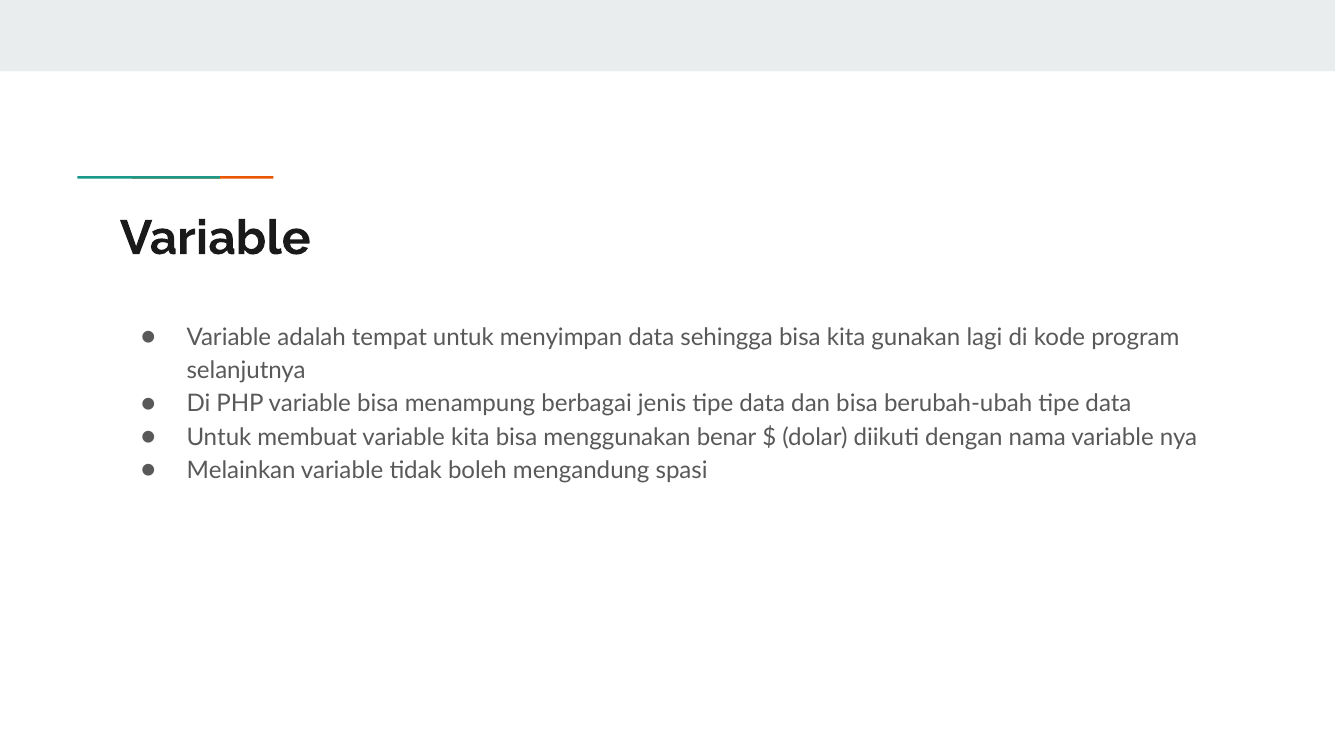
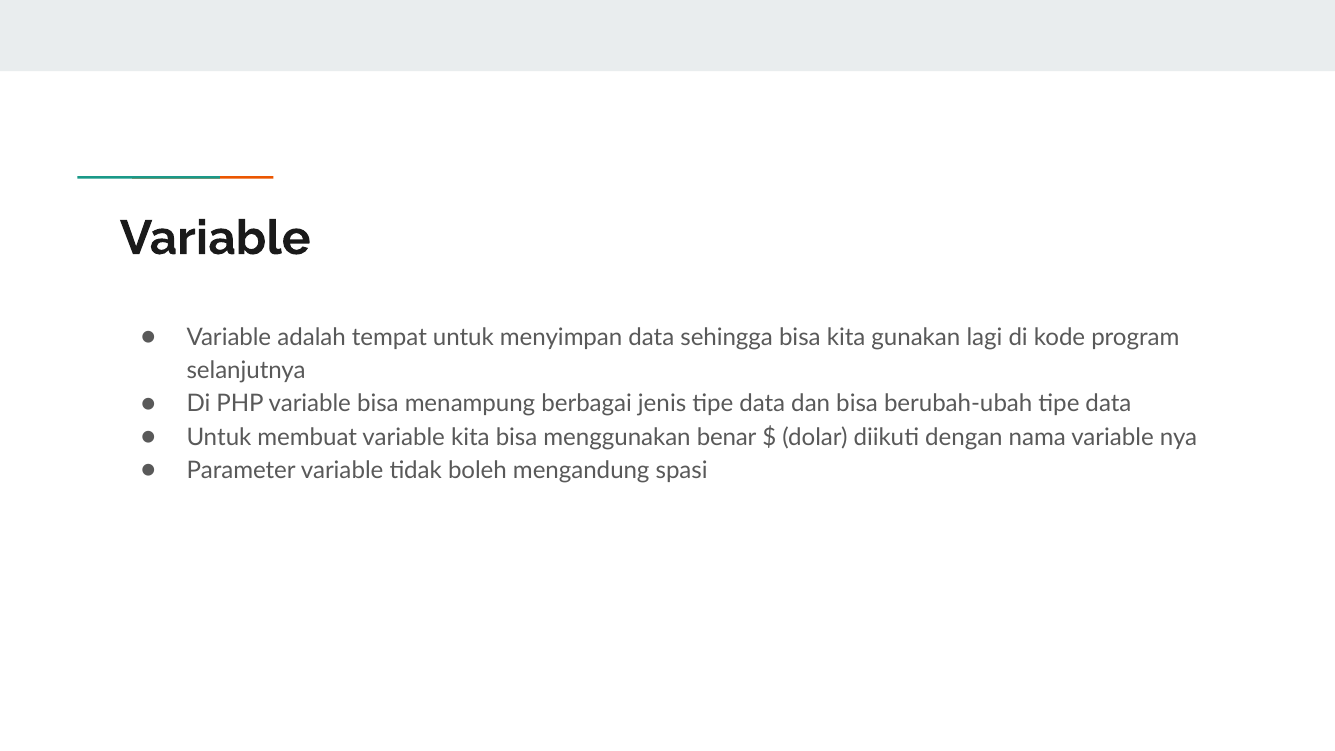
Melainkan: Melainkan -> Parameter (241, 470)
